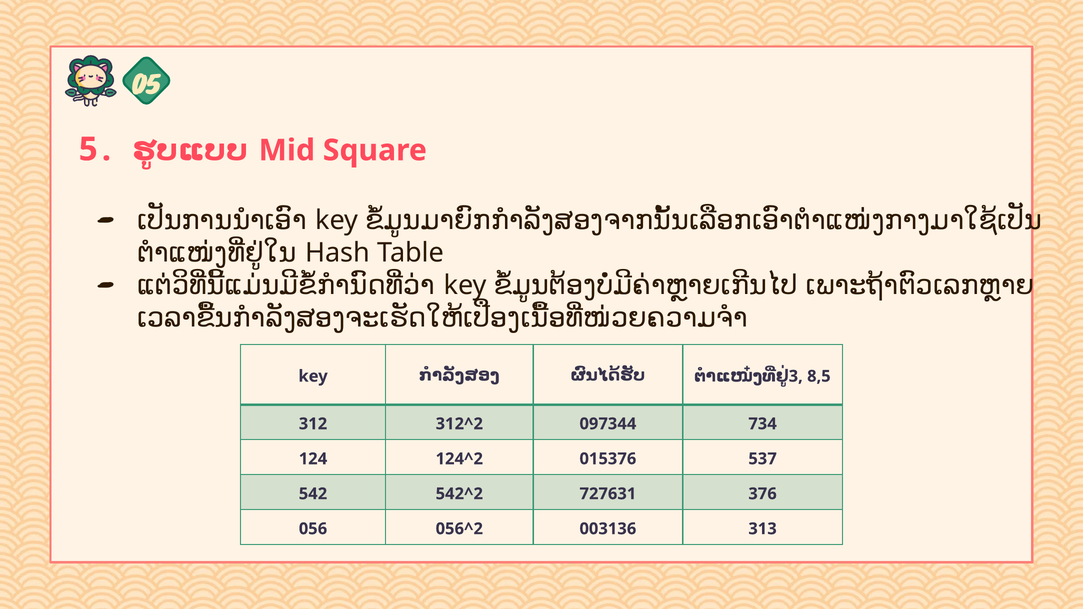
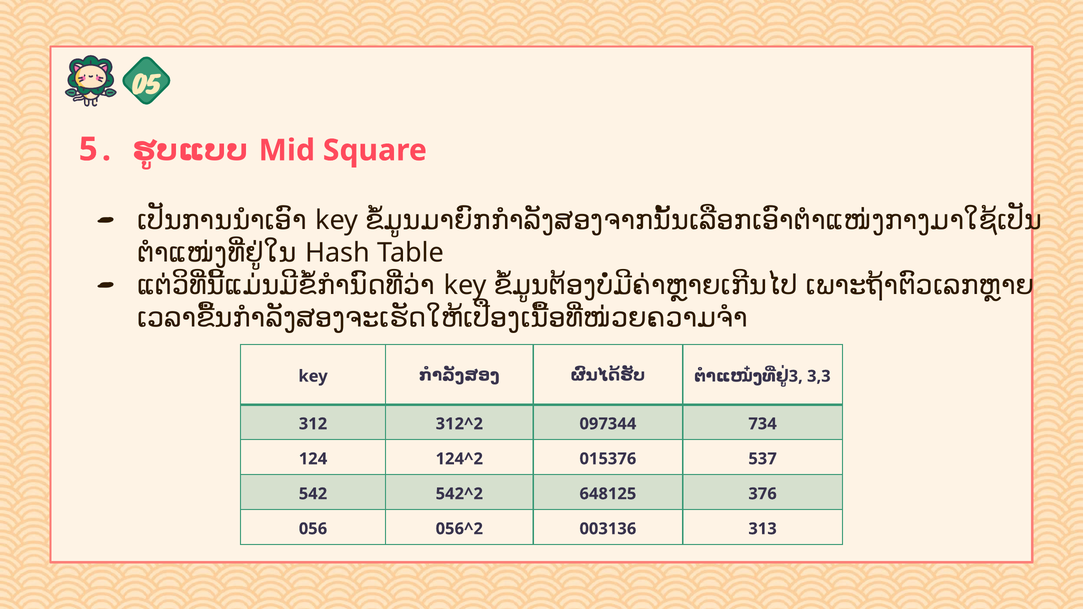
8,5: 8,5 -> 3,3 (819, 376)
727631: 727631 -> 648125 (608, 494)
